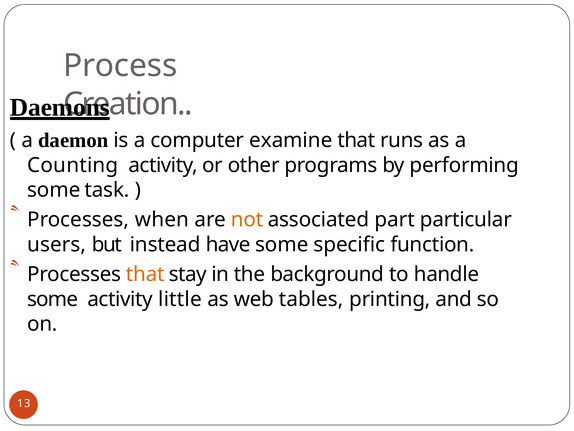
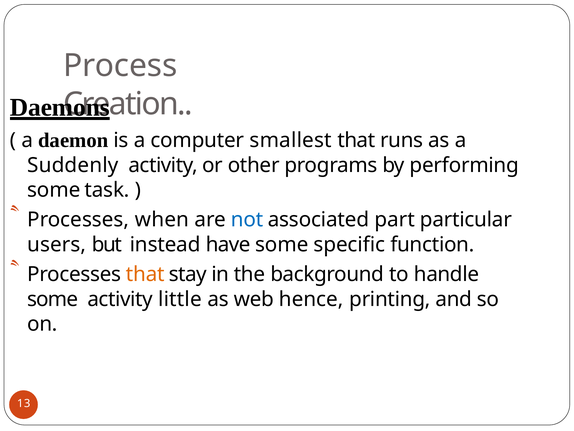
examine: examine -> smallest (291, 140)
Counting: Counting -> Suddenly (73, 165)
not colour: orange -> blue (247, 220)
tables: tables -> hence (311, 299)
